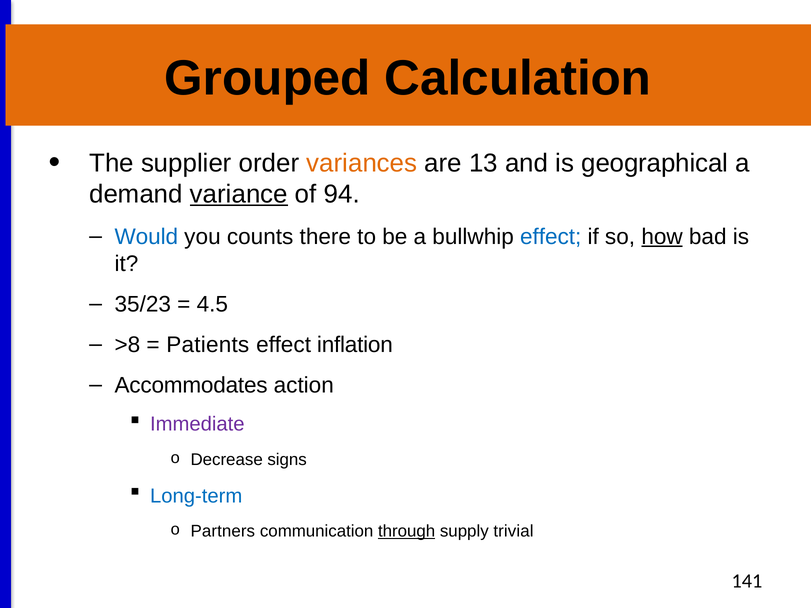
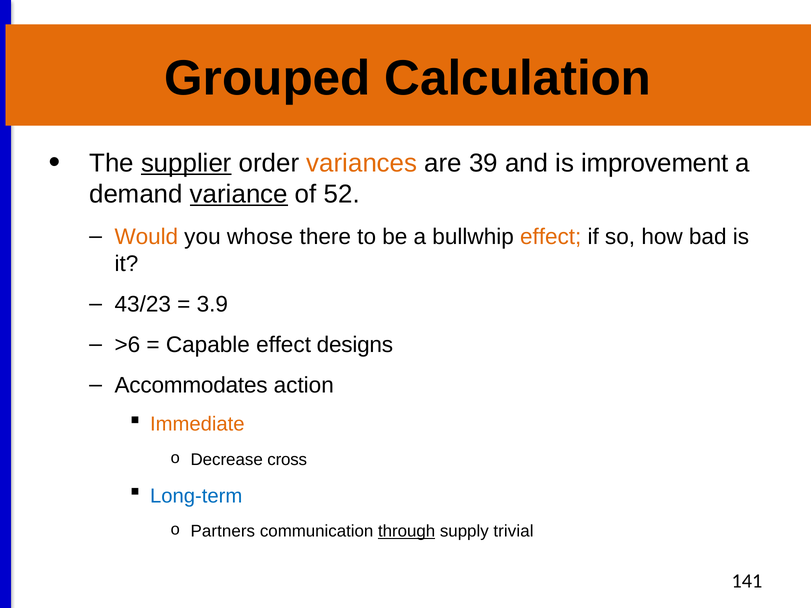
supplier underline: none -> present (186, 163)
13: 13 -> 39 (483, 163)
geographical: geographical -> improvement (655, 163)
94: 94 -> 52 (342, 194)
Would colour: blue -> orange (146, 237)
counts: counts -> whose (260, 237)
effect colour: blue -> orange (551, 237)
how underline: present -> none (662, 237)
35/23: 35/23 -> 43/23 (143, 304)
4.5: 4.5 -> 3.9 (212, 304)
>8: >8 -> >6 (127, 345)
Patients: Patients -> Capable (208, 345)
inflation: inflation -> designs (355, 345)
Immediate colour: purple -> orange (197, 424)
signs: signs -> cross (287, 460)
